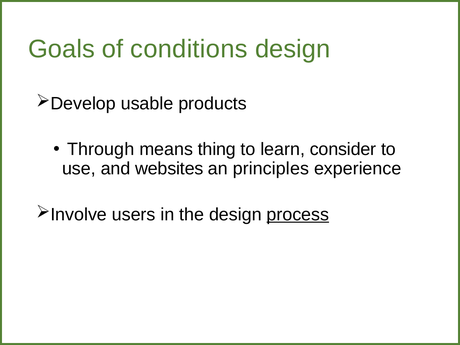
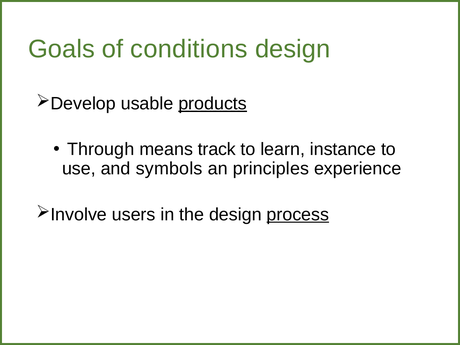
products underline: none -> present (213, 104)
thing: thing -> track (217, 149)
consider: consider -> instance (343, 149)
websites: websites -> symbols (169, 169)
